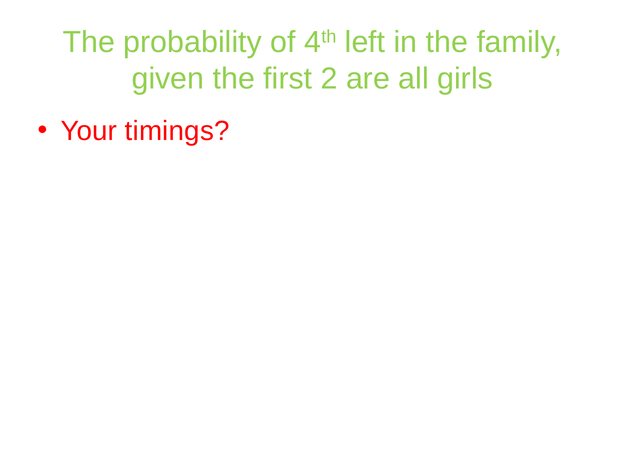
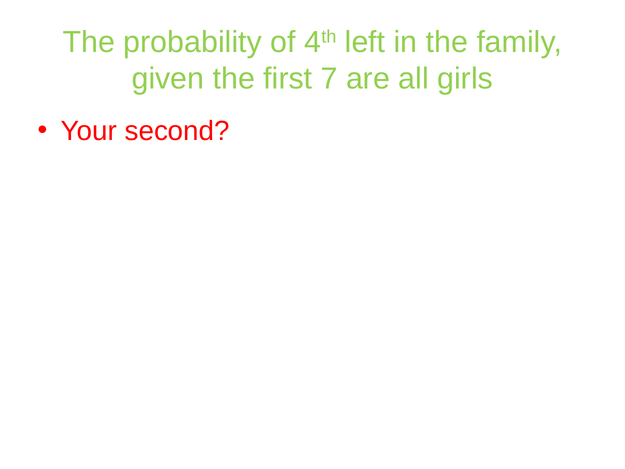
2: 2 -> 7 (329, 79)
timings: timings -> second (177, 131)
